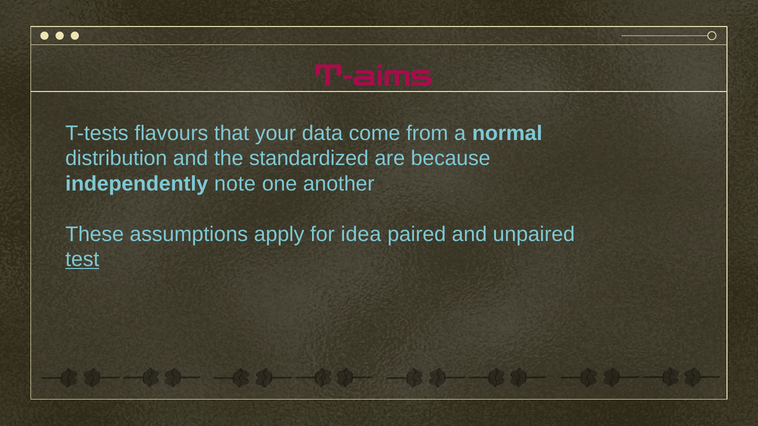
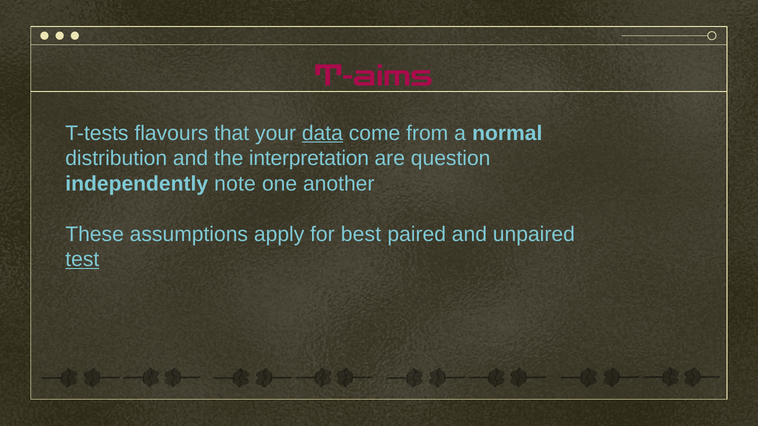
data underline: none -> present (322, 133)
standardized: standardized -> interpretation (309, 158)
because: because -> question (451, 158)
idea: idea -> best (361, 234)
